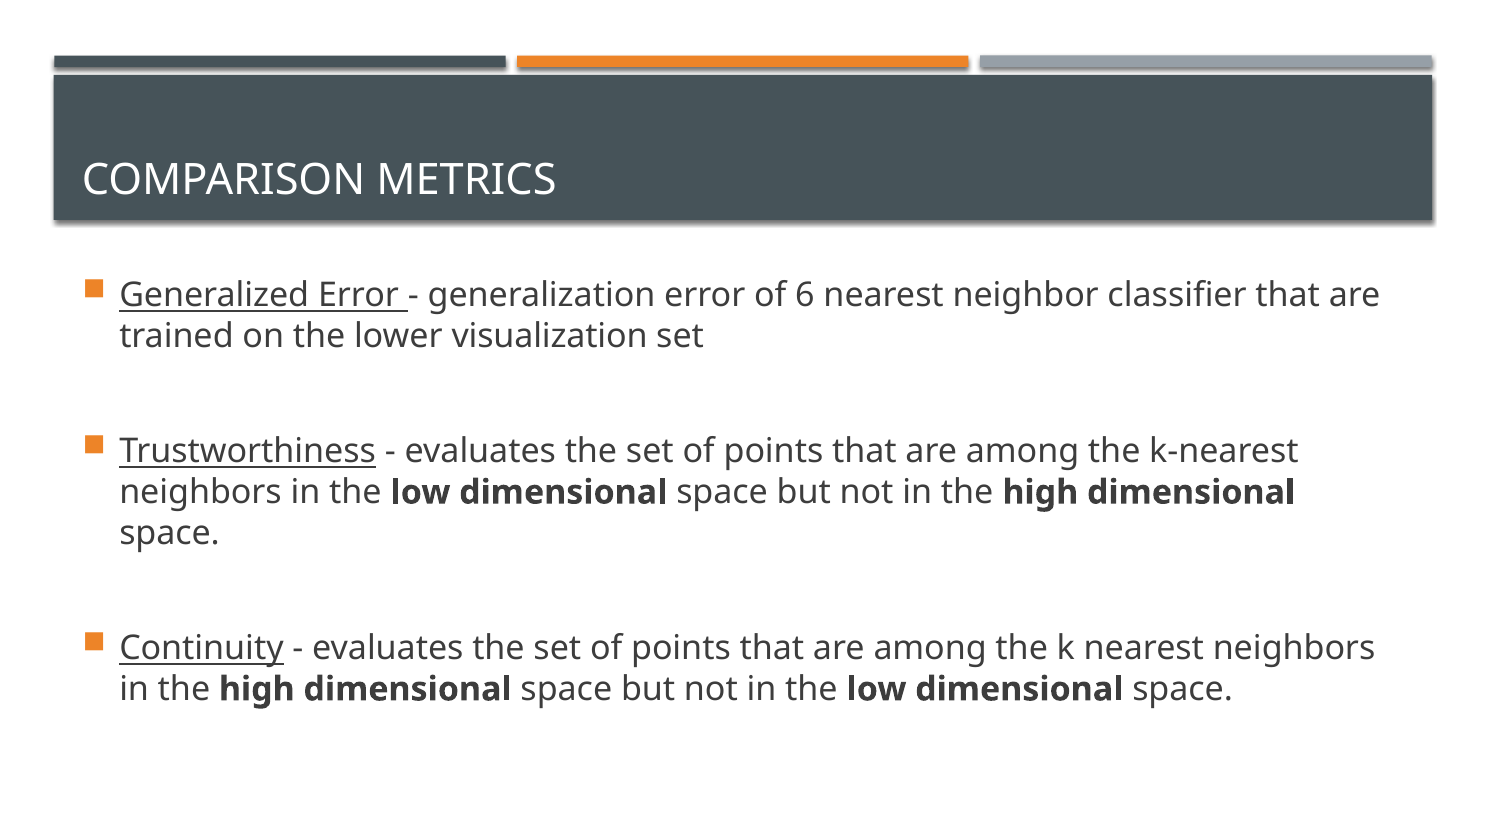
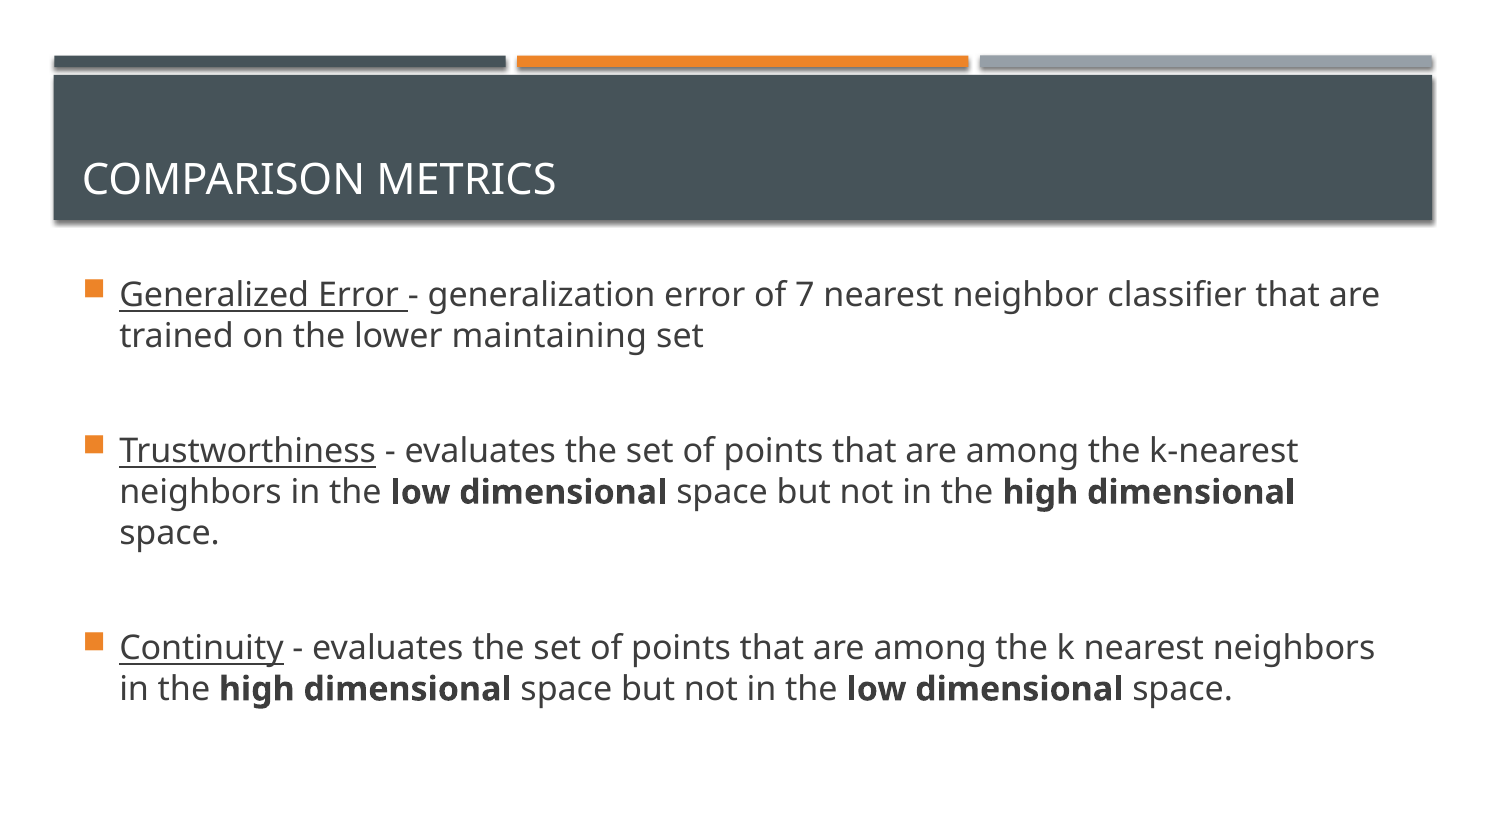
6: 6 -> 7 (805, 295)
visualization: visualization -> maintaining (549, 336)
